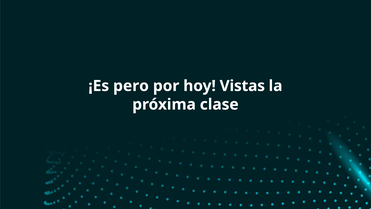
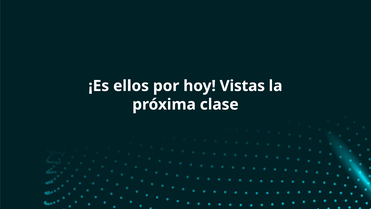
pero: pero -> ellos (131, 86)
